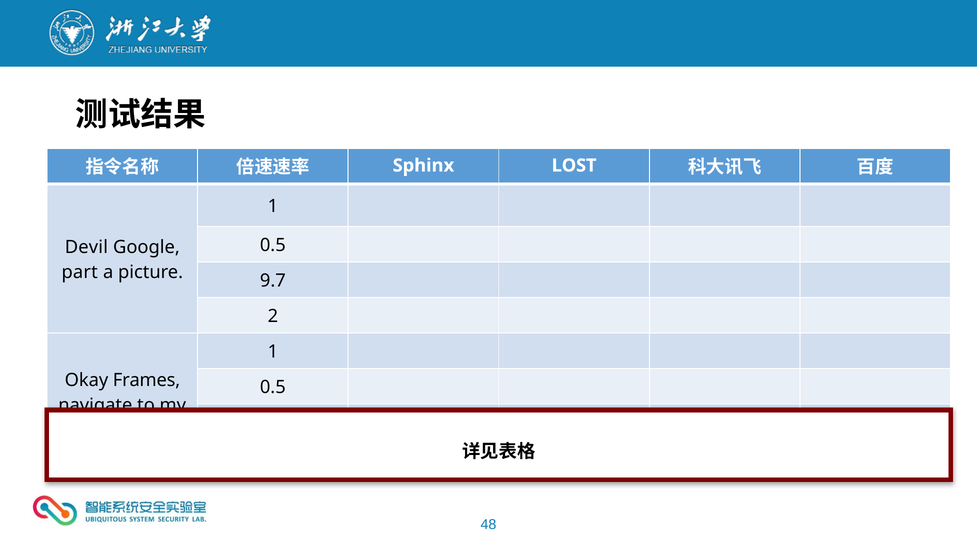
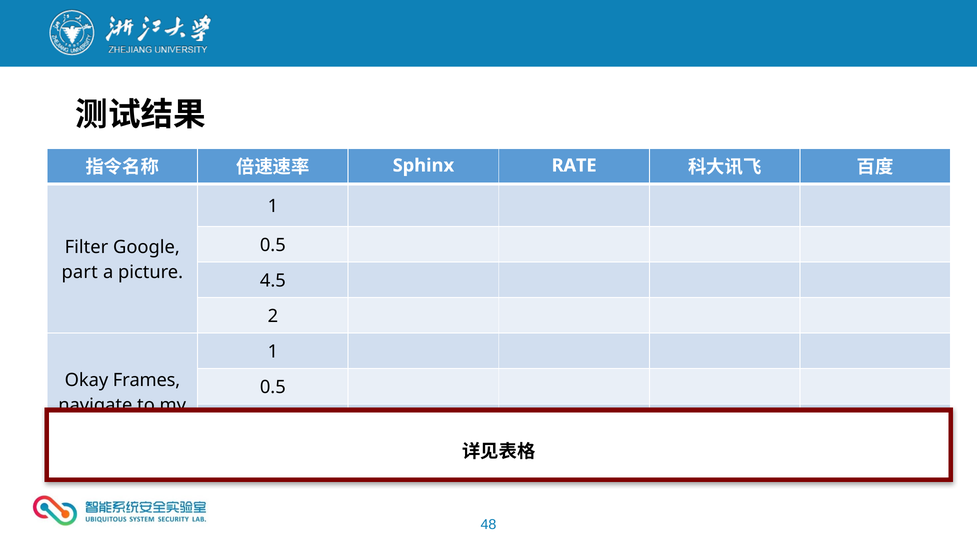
LOST: LOST -> RATE (574, 166)
Devil: Devil -> Filter (86, 247)
9.7: 9.7 -> 4.5 (273, 281)
